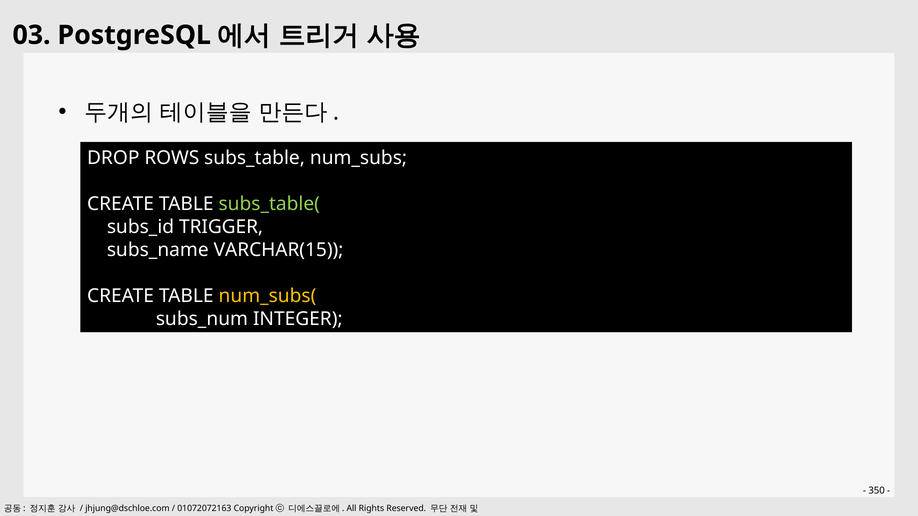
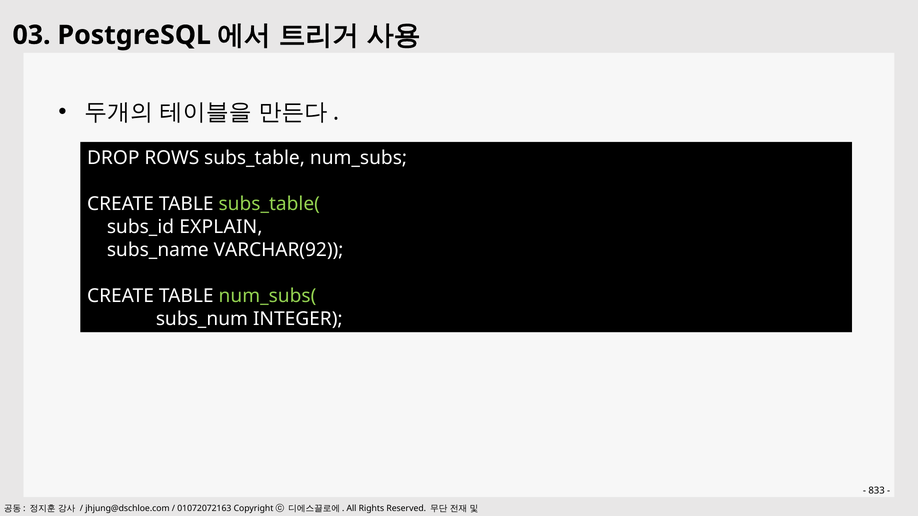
TRIGGER: TRIGGER -> EXPLAIN (221, 227)
VARCHAR(15: VARCHAR(15 -> VARCHAR(92 (279, 250)
num_subs( colour: yellow -> light green (267, 296)
350: 350 -> 833 (877, 491)
